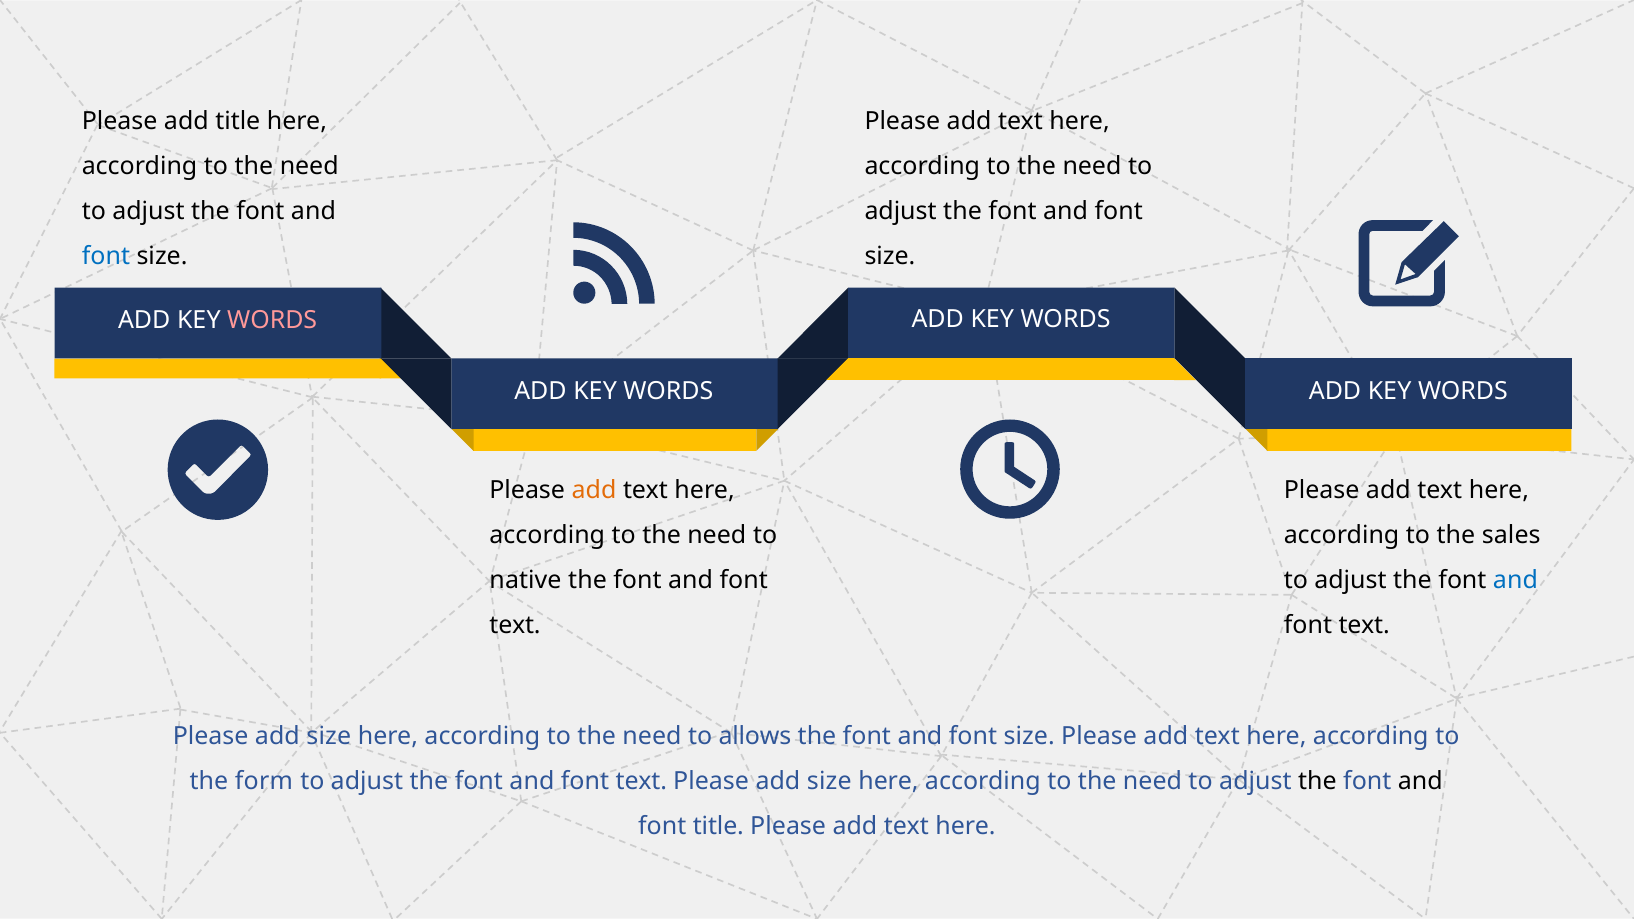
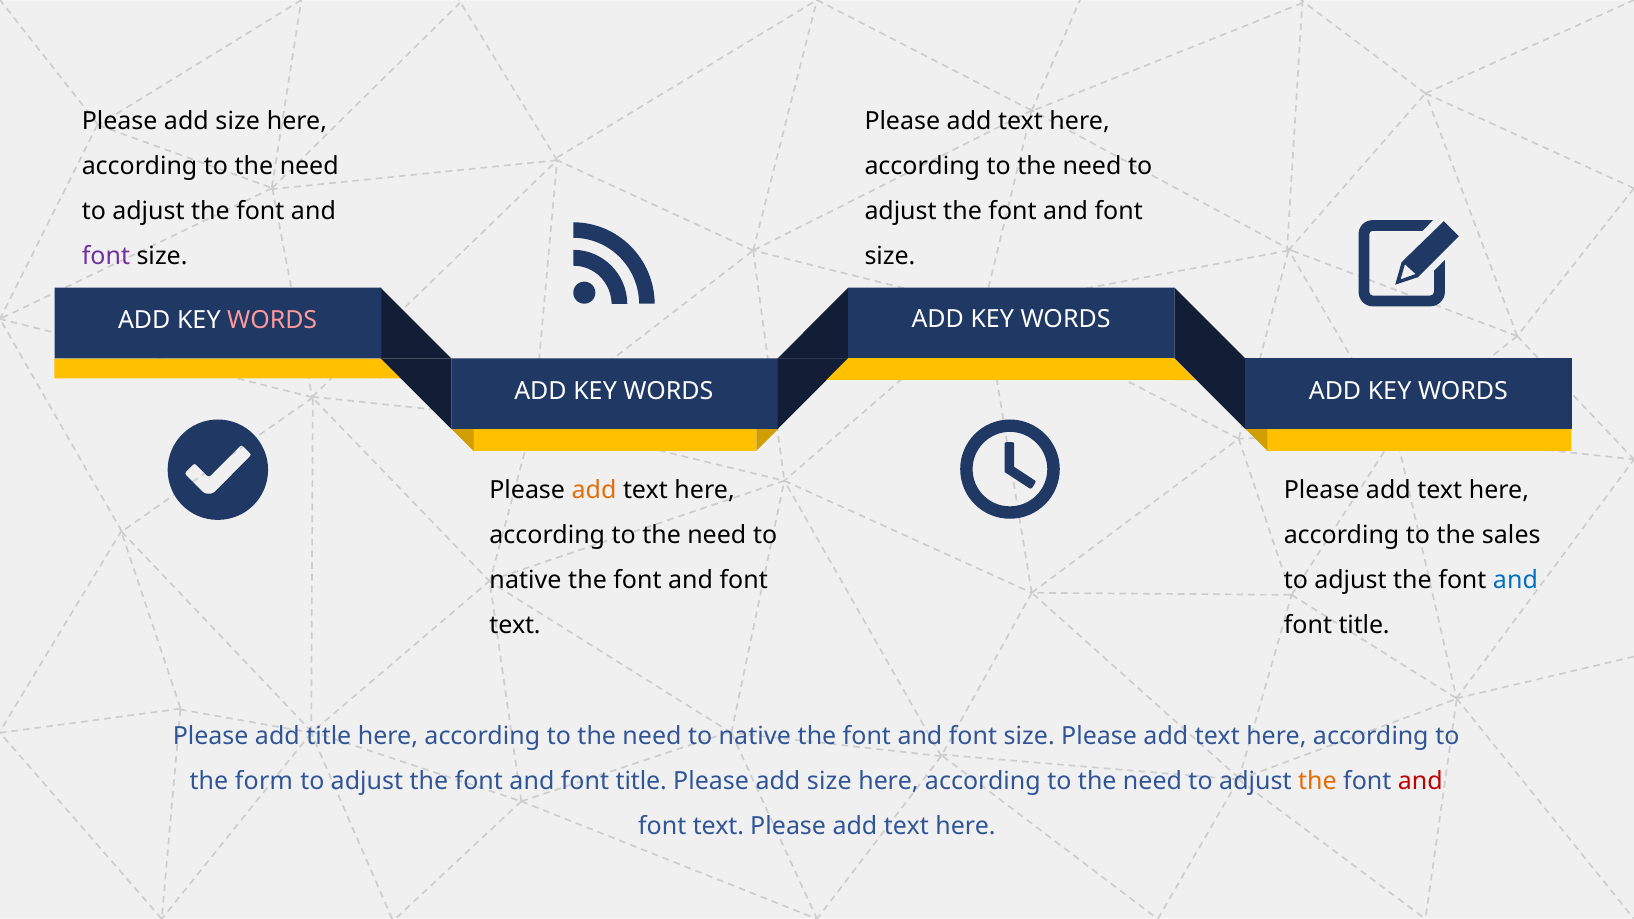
title: title -> size (238, 121)
font colour: blue -> purple (106, 256)
text: text -> title (1364, 626)
size: size -> title (329, 736)
allows: allows -> native (755, 736)
text: text -> title (641, 781)
the colour: black -> orange (1317, 781)
and colour: black -> red (1420, 781)
title: title -> text (718, 826)
